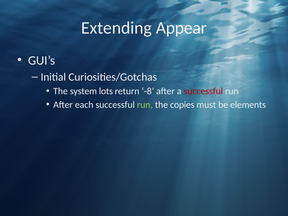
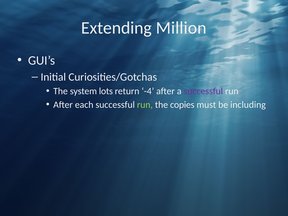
Appear: Appear -> Million (181, 28)
-8: -8 -> -4 (148, 91)
successful colour: red -> purple (203, 91)
elements: elements -> including (248, 105)
